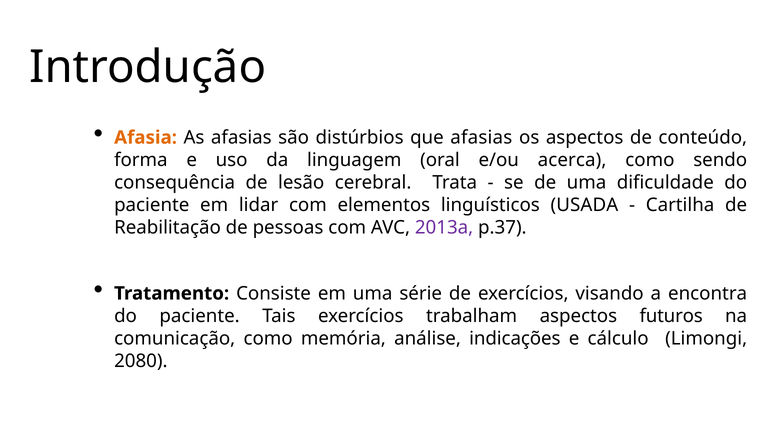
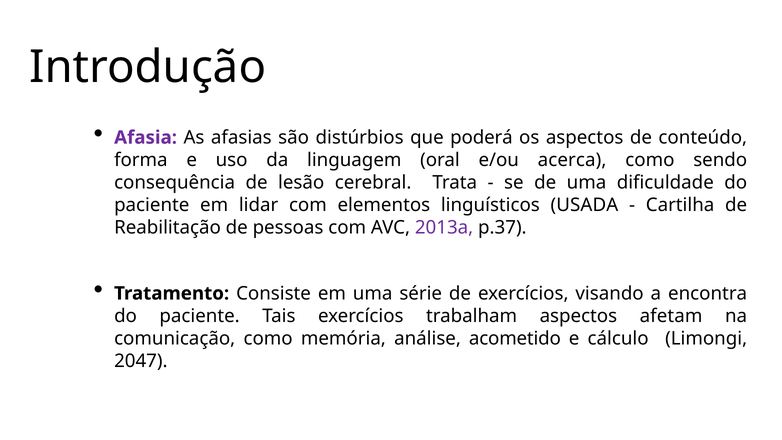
Afasia colour: orange -> purple (146, 137)
que afasias: afasias -> poderá (481, 137)
futuros: futuros -> afetam (671, 316)
indicações: indicações -> acometido (515, 338)
2080: 2080 -> 2047 (141, 361)
